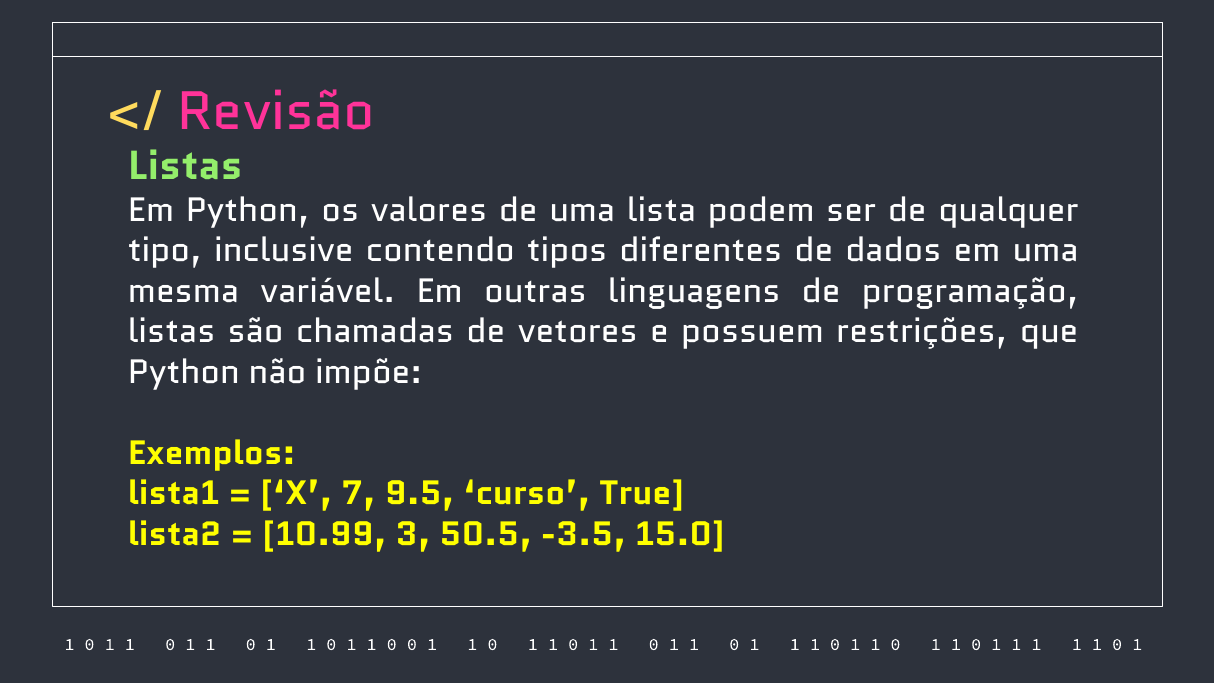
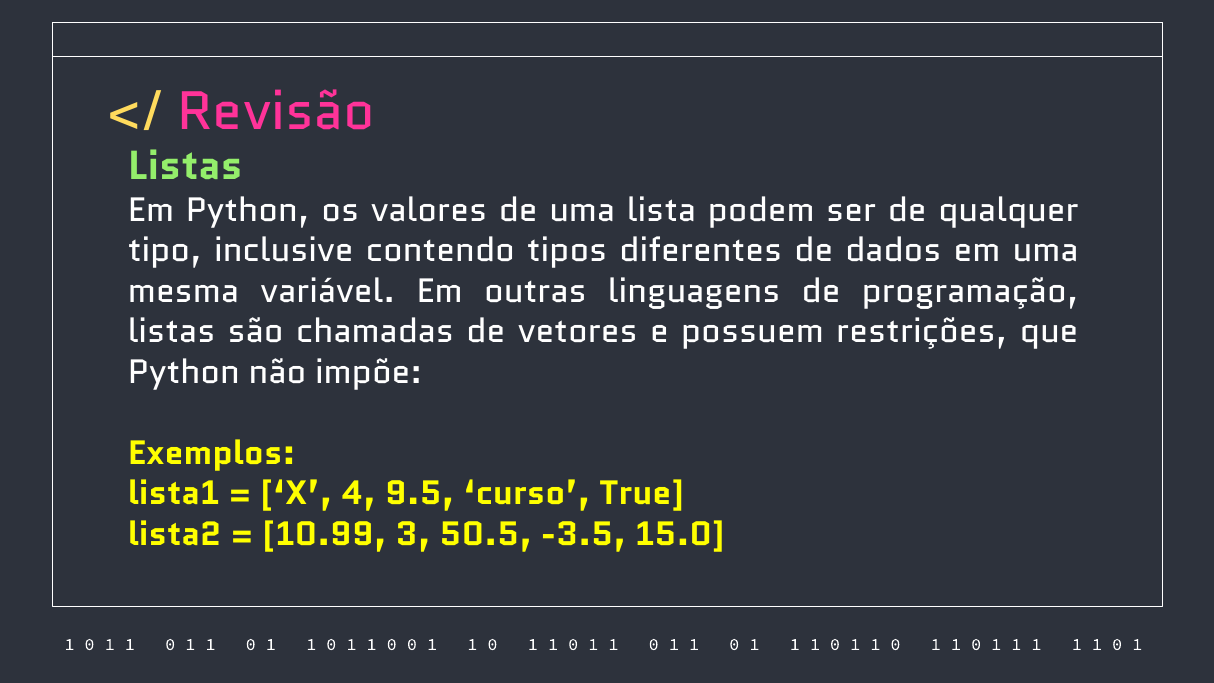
7: 7 -> 4 (359, 493)
